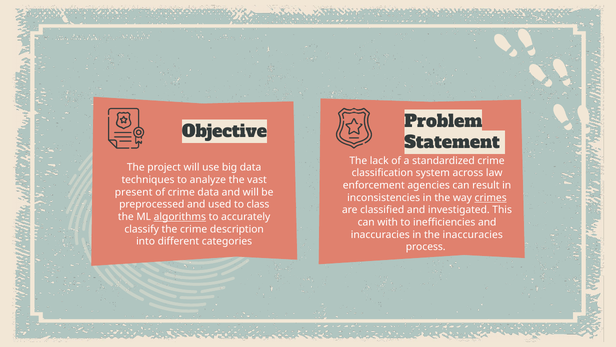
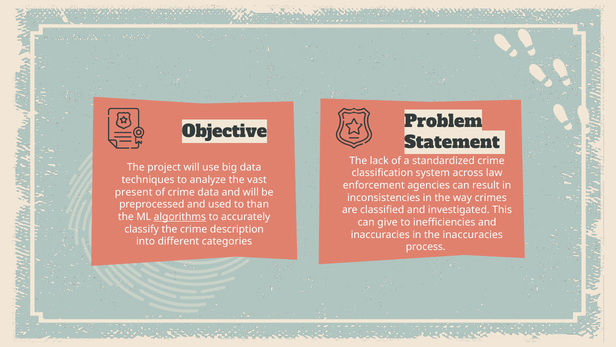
crimes underline: present -> none (491, 197)
class: class -> than (258, 204)
with: with -> give (388, 222)
